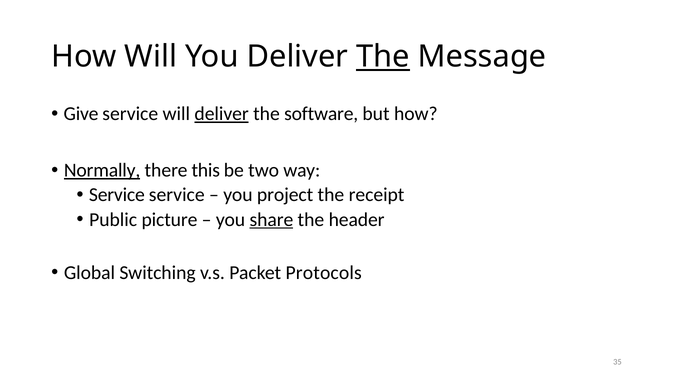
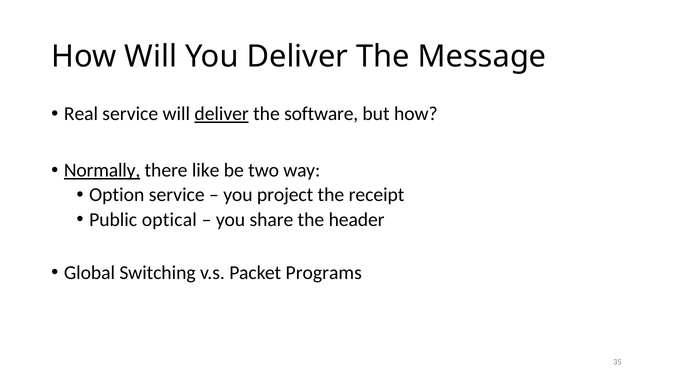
The underline: present -> none (383, 57)
Give: Give -> Real (81, 114)
this: this -> like (206, 170)
Service: Service -> Option (117, 195)
picture: picture -> optical (169, 219)
share underline: present -> none (271, 219)
Protocols: Protocols -> Programs (324, 272)
